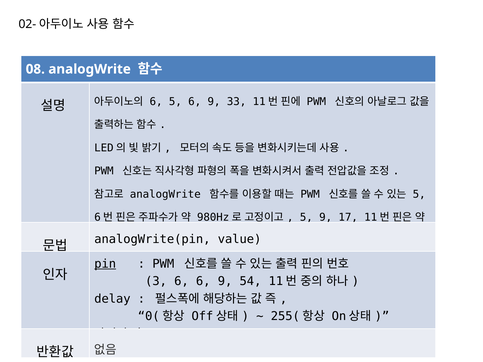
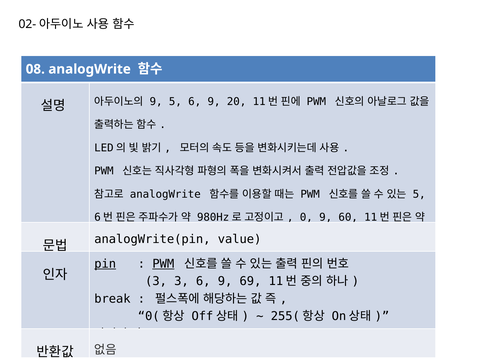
6: 6 -> 9 (156, 102)
33: 33 -> 20 (237, 102)
5: 5 -> 0 (306, 218)
17: 17 -> 60 (348, 218)
PWM underline: none -> present (163, 264)
3 6: 6 -> 3 (181, 281)
54: 54 -> 69 (250, 281)
delay: delay -> break (112, 299)
